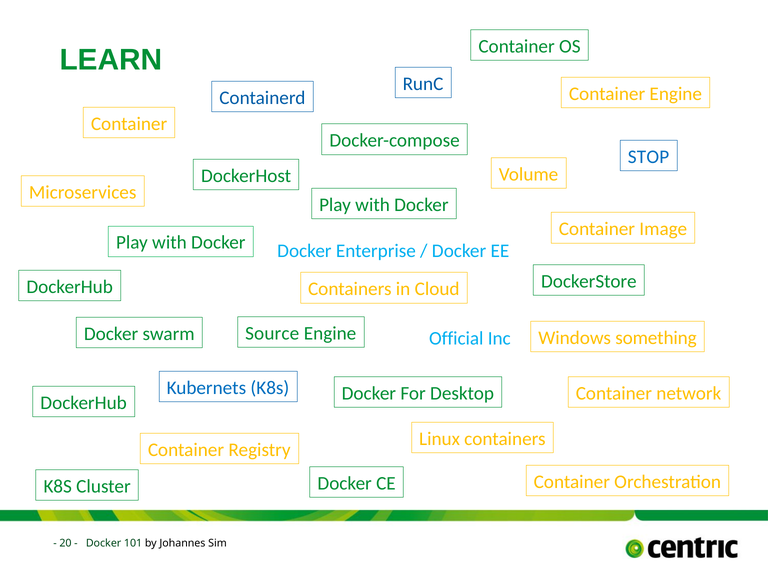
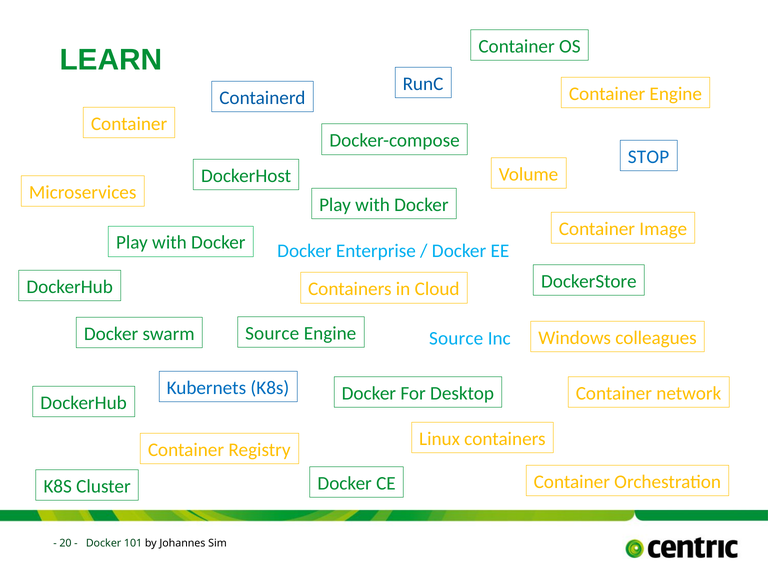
something: something -> colleagues (656, 338)
Official: Official -> Source (456, 338)
